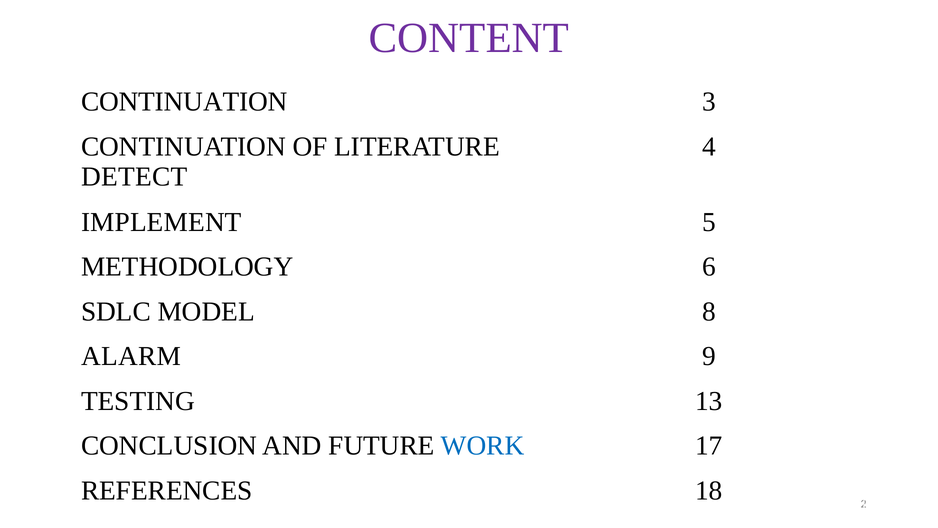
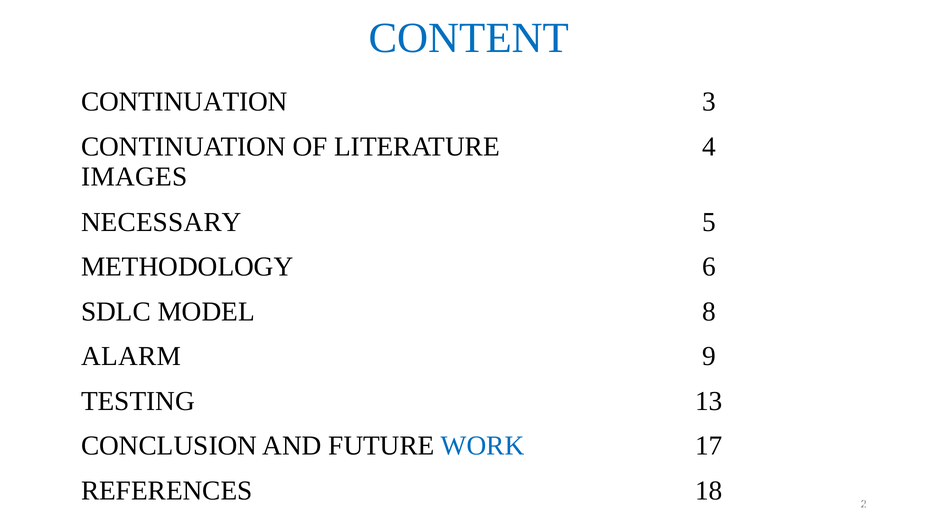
CONTENT colour: purple -> blue (469, 38)
DETECT: DETECT -> IMAGES (134, 177)
IMPLEMENT: IMPLEMENT -> NECESSARY (161, 222)
